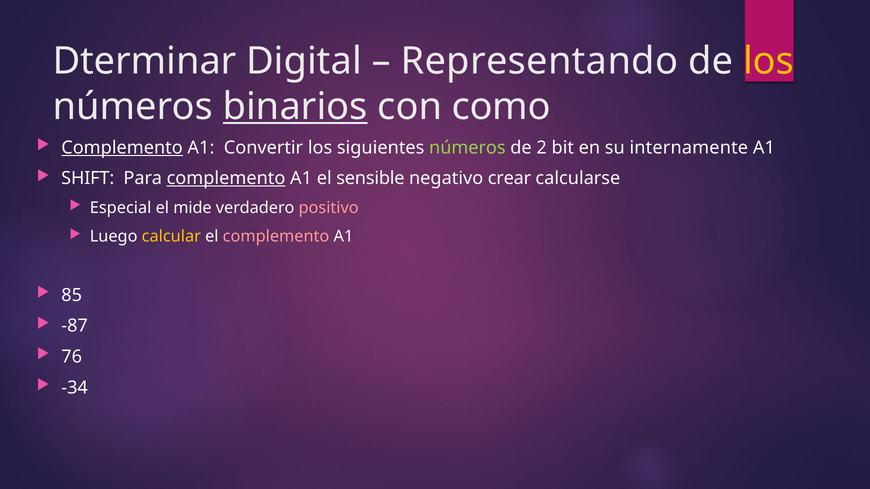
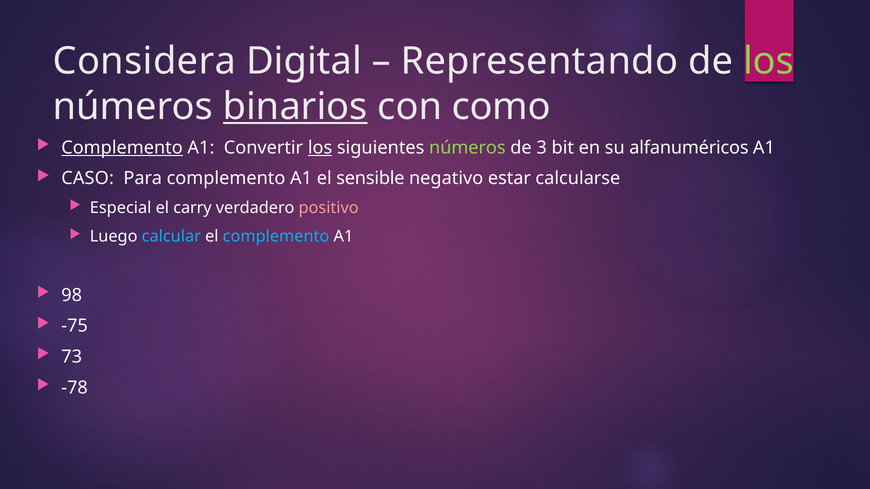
Dterminar: Dterminar -> Considera (144, 61)
los colour: yellow -> light green (769, 61)
los underline: none -> present (320, 148)
2: 2 -> 3 (542, 148)
internamente: internamente -> alfanuméricos (689, 148)
SHIFT: SHIFT -> CASO (88, 179)
complemento underline: present -> none (226, 179)
crear: crear -> estar (509, 179)
mide: mide -> carry (192, 208)
calcular colour: yellow -> light blue (171, 237)
complemento colour: pink -> light blue (276, 237)
85: 85 -> 98 (72, 295)
-87: -87 -> -75 (75, 326)
76: 76 -> 73 (72, 357)
-34: -34 -> -78 (75, 388)
